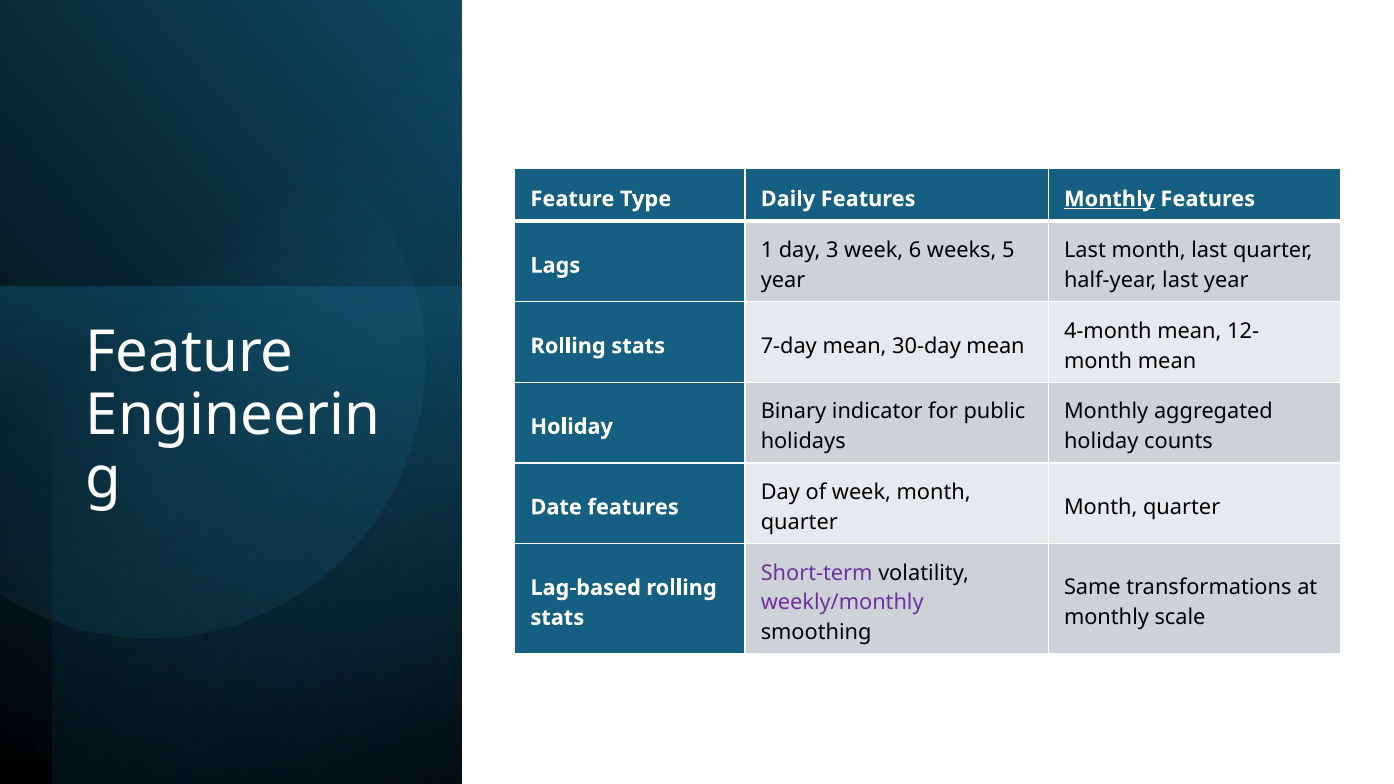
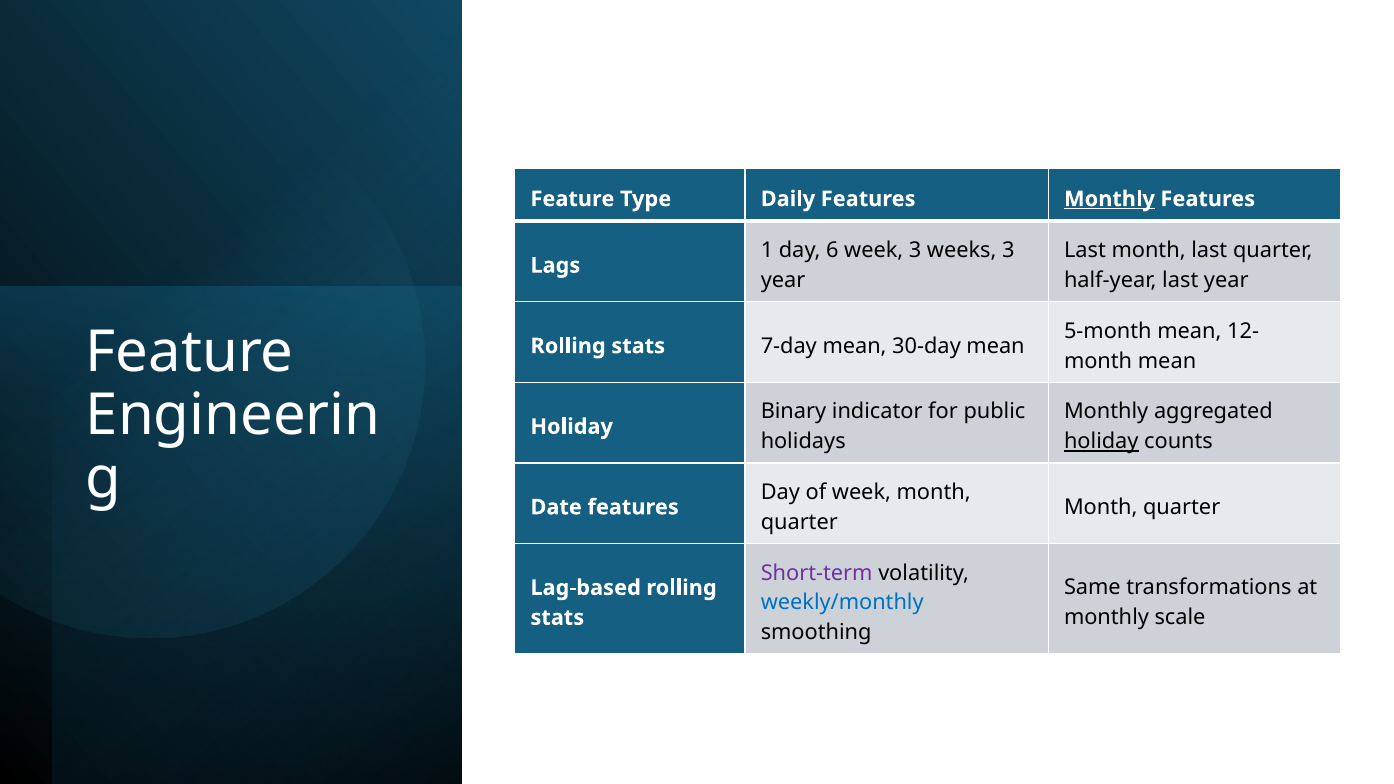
3: 3 -> 6 (832, 251)
week 6: 6 -> 3 (915, 251)
weeks 5: 5 -> 3 (1008, 251)
4-month: 4-month -> 5-month (1108, 331)
holiday underline: none -> present (1101, 442)
weekly/monthly colour: purple -> blue (842, 603)
